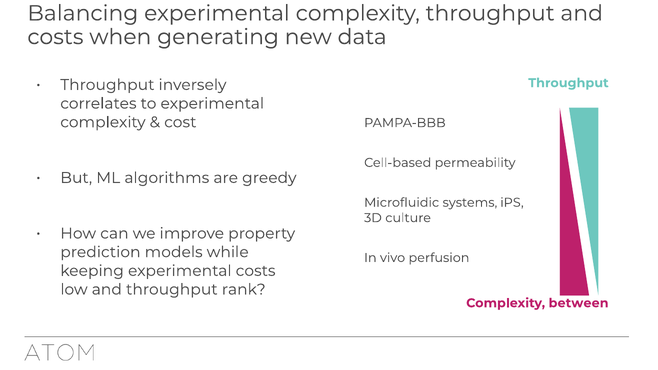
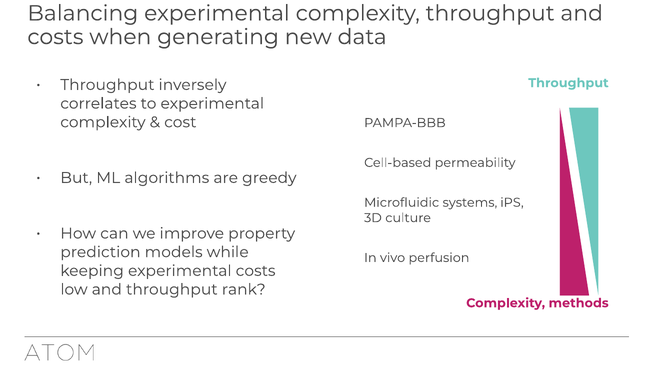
between: between -> methods (579, 303)
